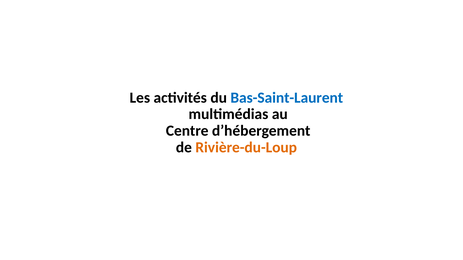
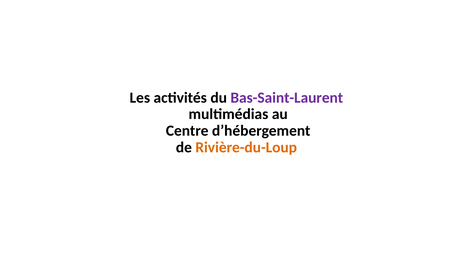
Bas-Saint-Laurent colour: blue -> purple (287, 98)
